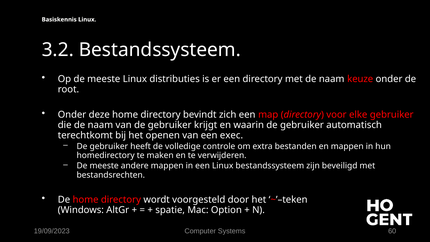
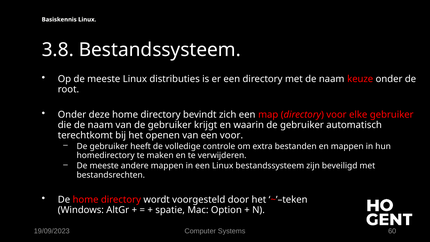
3.2: 3.2 -> 3.8 (58, 50)
een exec: exec -> voor (231, 135)
